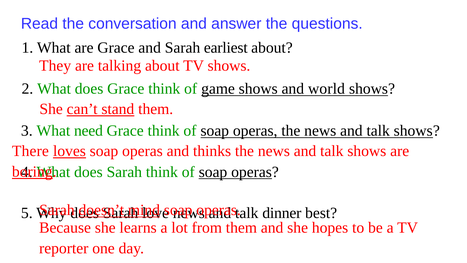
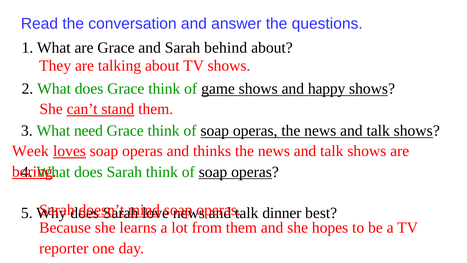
earliest: earliest -> behind (226, 48)
world: world -> happy (327, 89)
There: There -> Week (30, 151)
